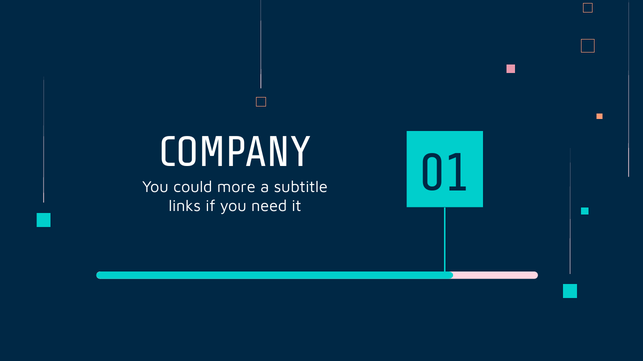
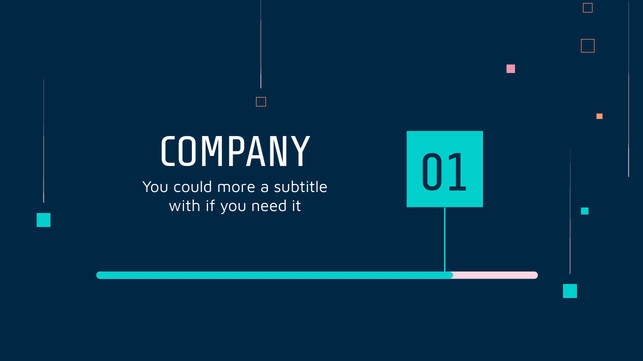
links: links -> with (185, 206)
